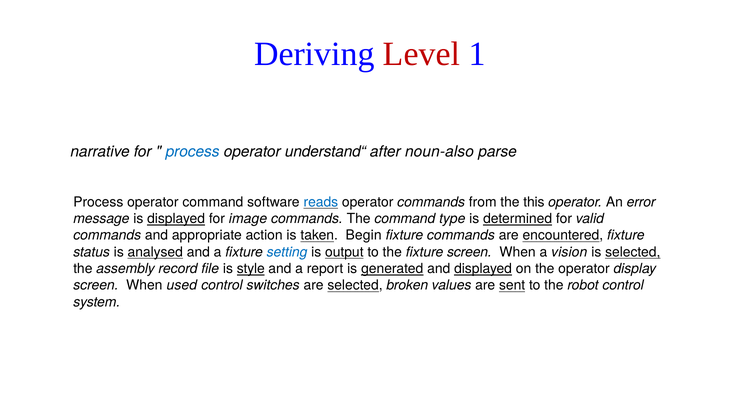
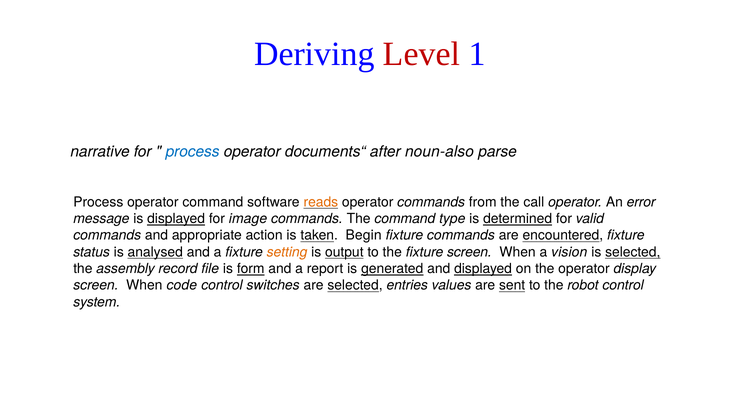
understand“: understand“ -> documents“ (325, 152)
reads colour: blue -> orange (321, 202)
this: this -> call (534, 202)
setting colour: blue -> orange (287, 252)
style: style -> form (251, 268)
used: used -> code (182, 285)
broken: broken -> entries (407, 285)
